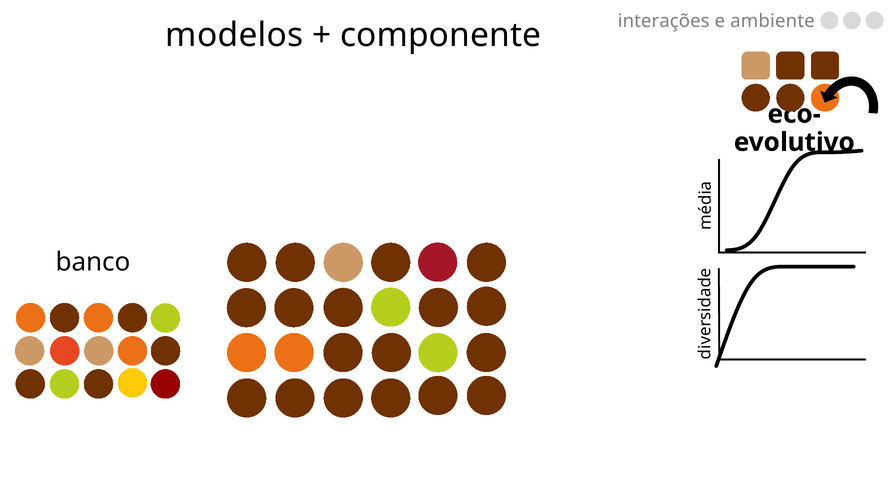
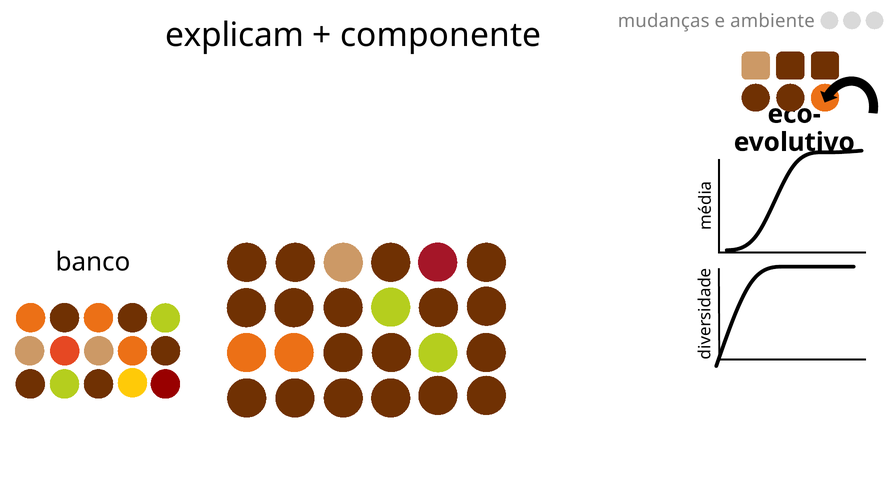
interações: interações -> mudanças (664, 21)
modelos: modelos -> explicam (235, 35)
